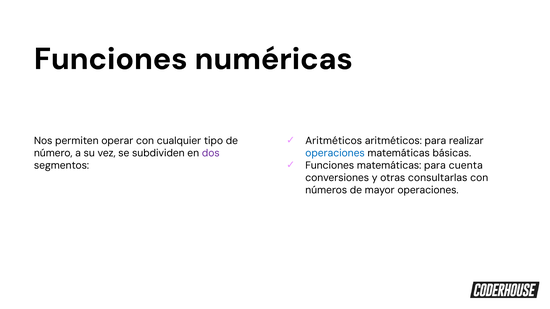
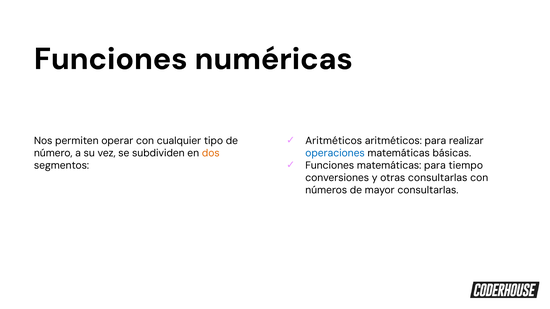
dos colour: purple -> orange (211, 153)
cuenta: cuenta -> tiempo (466, 166)
mayor operaciones: operaciones -> consultarlas (428, 190)
